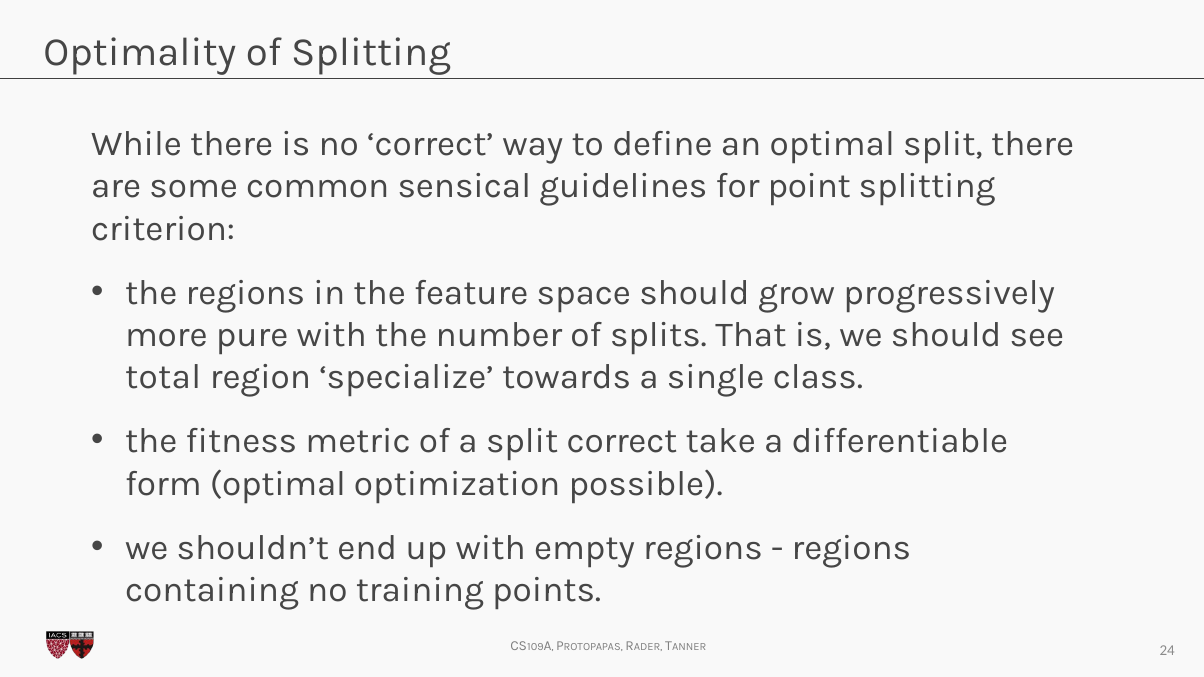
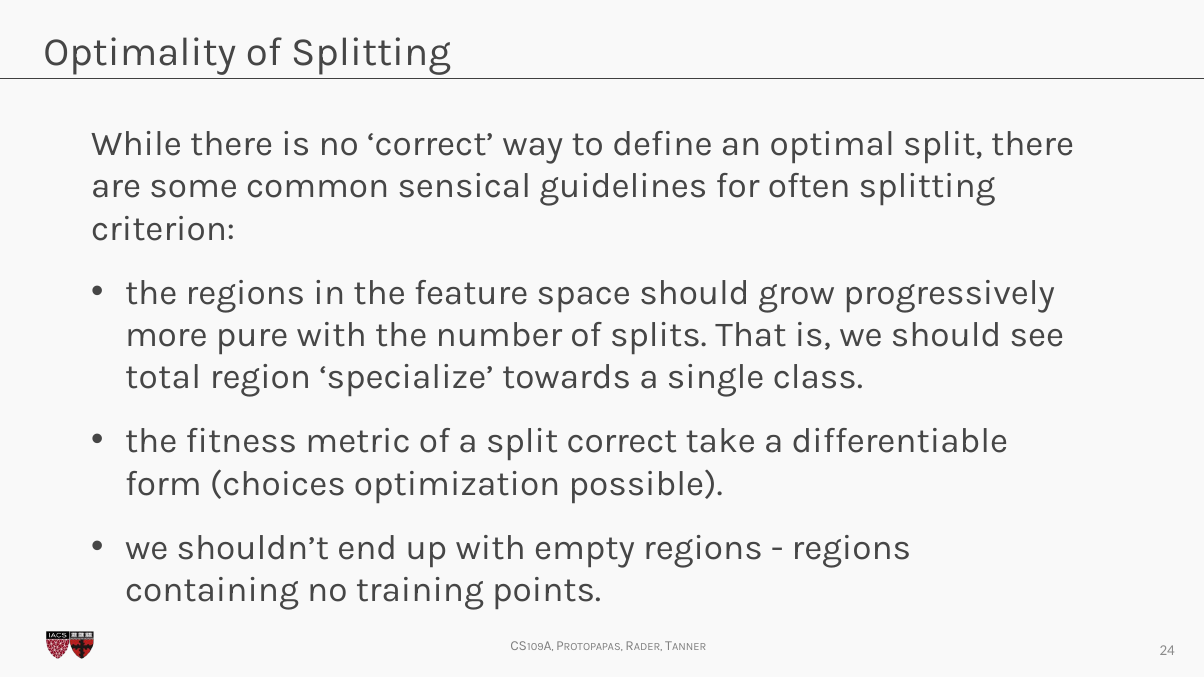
point: point -> often (809, 186)
form optimal: optimal -> choices (278, 484)
